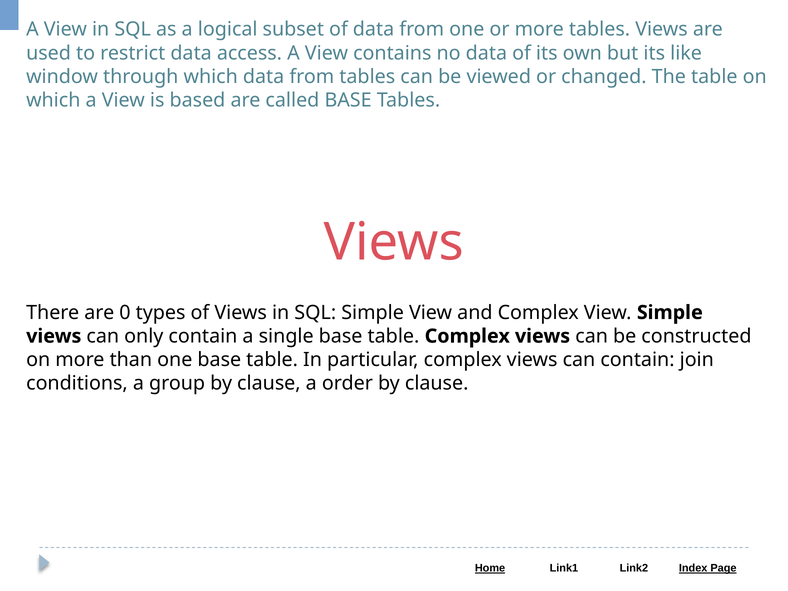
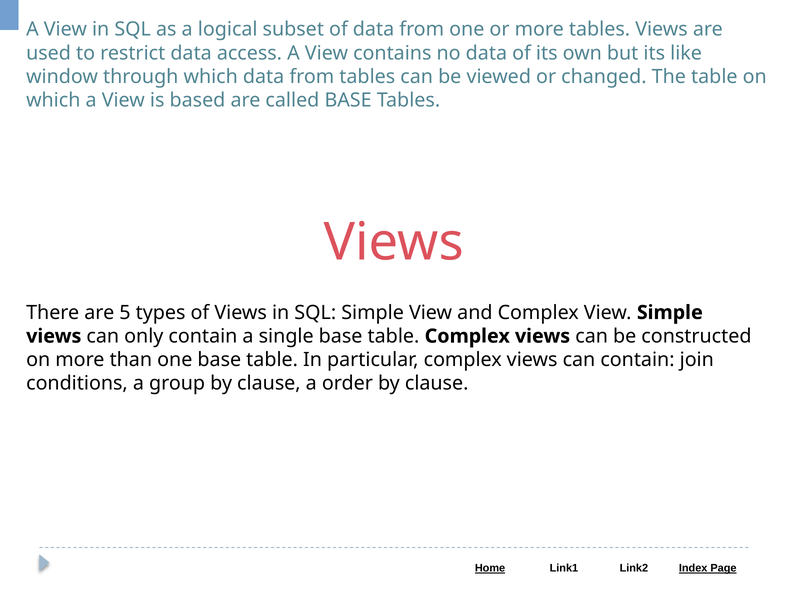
0: 0 -> 5 (125, 313)
